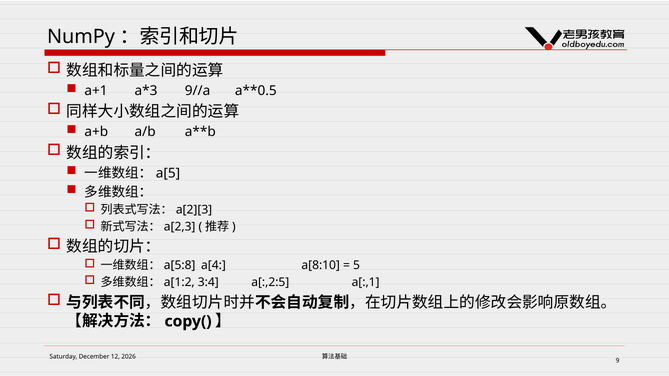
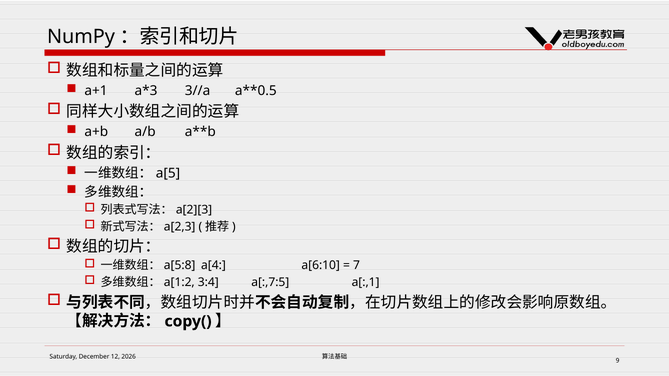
9//a: 9//a -> 3//a (198, 91)
a[8:10: a[8:10 -> a[6:10 (321, 266)
5: 5 -> 7 (357, 266)
a[:,2:5: a[:,2:5 -> a[:,7:5 (270, 283)
